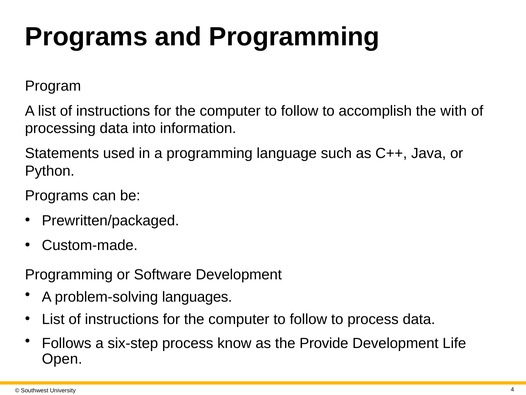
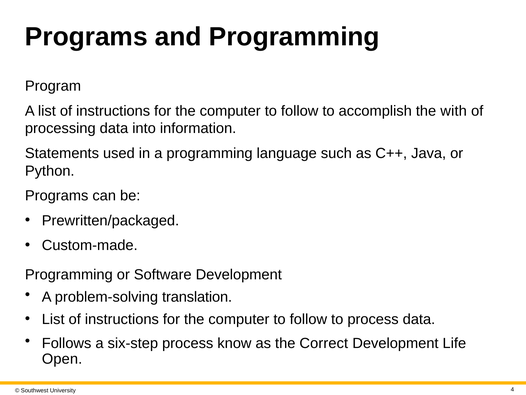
languages: languages -> translation (197, 297)
Provide: Provide -> Correct (324, 343)
